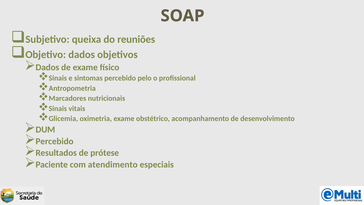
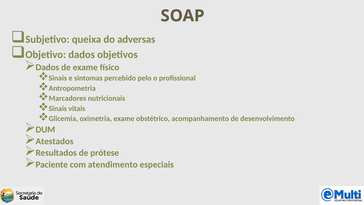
reuniões: reuniões -> adversas (136, 39)
Percebido: Percebido -> Atestados (55, 141)
